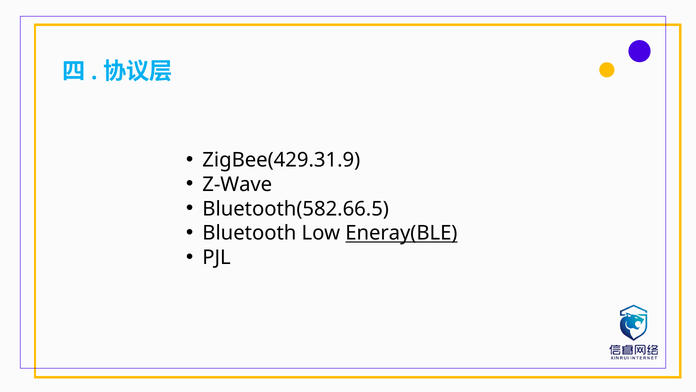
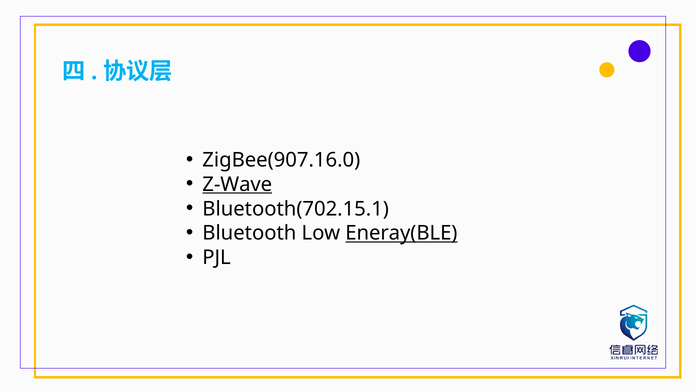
ZigBee(429.31.9: ZigBee(429.31.9 -> ZigBee(907.16.0 (281, 160)
Z-Wave underline: none -> present (237, 184)
Bluetooth(582.66.5: Bluetooth(582.66.5 -> Bluetooth(702.15.1 (296, 209)
